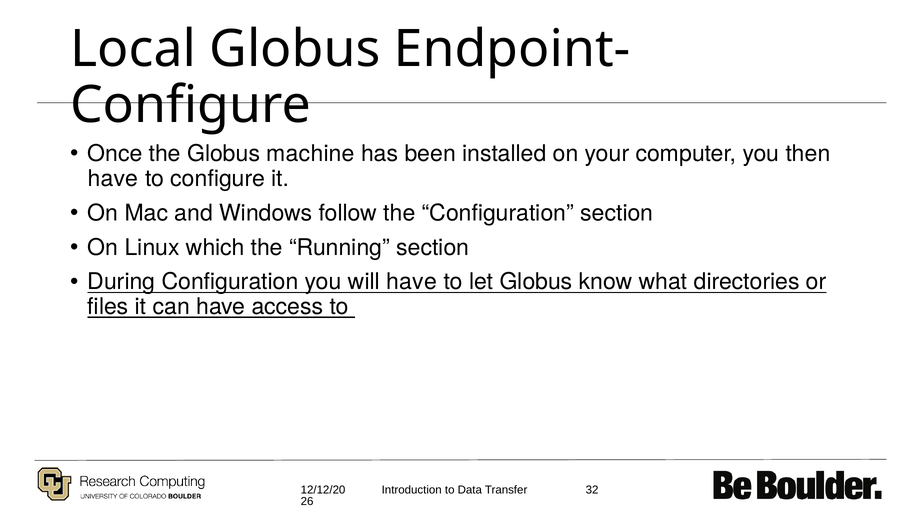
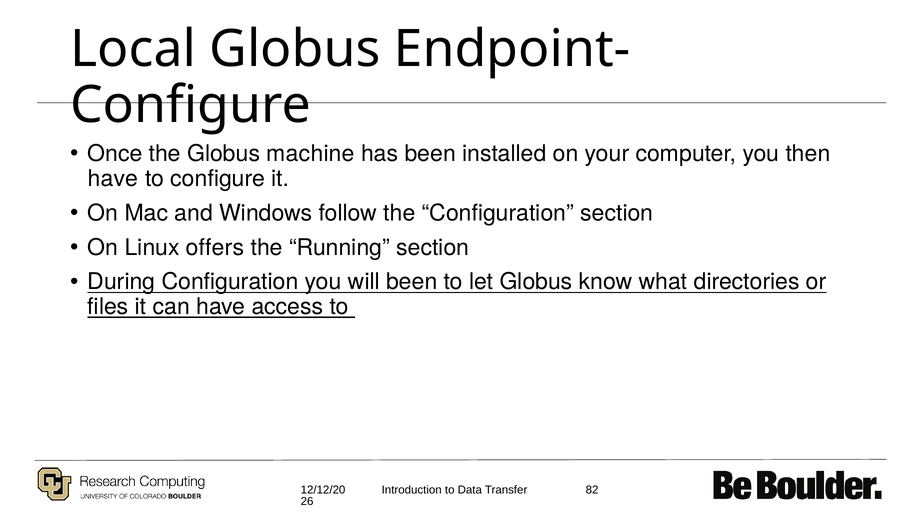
which: which -> offers (215, 247)
will have: have -> been (412, 282)
32: 32 -> 82 (592, 490)
